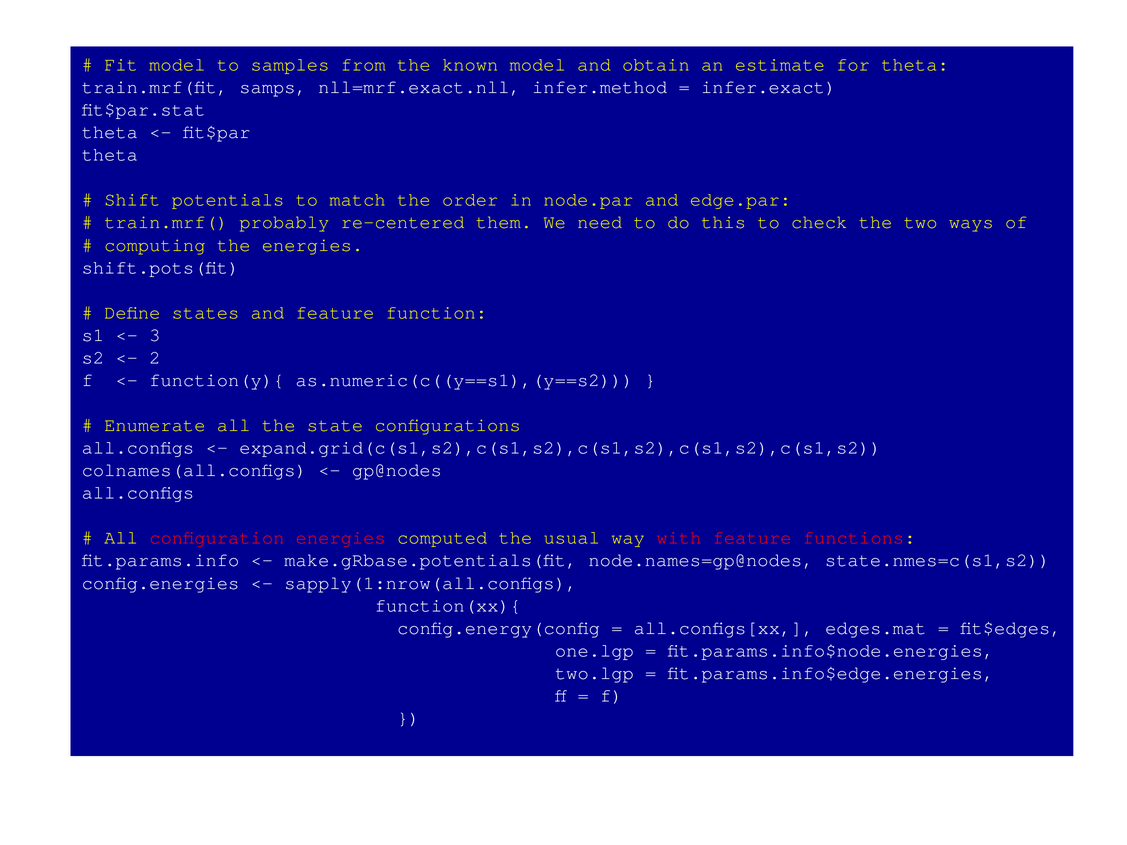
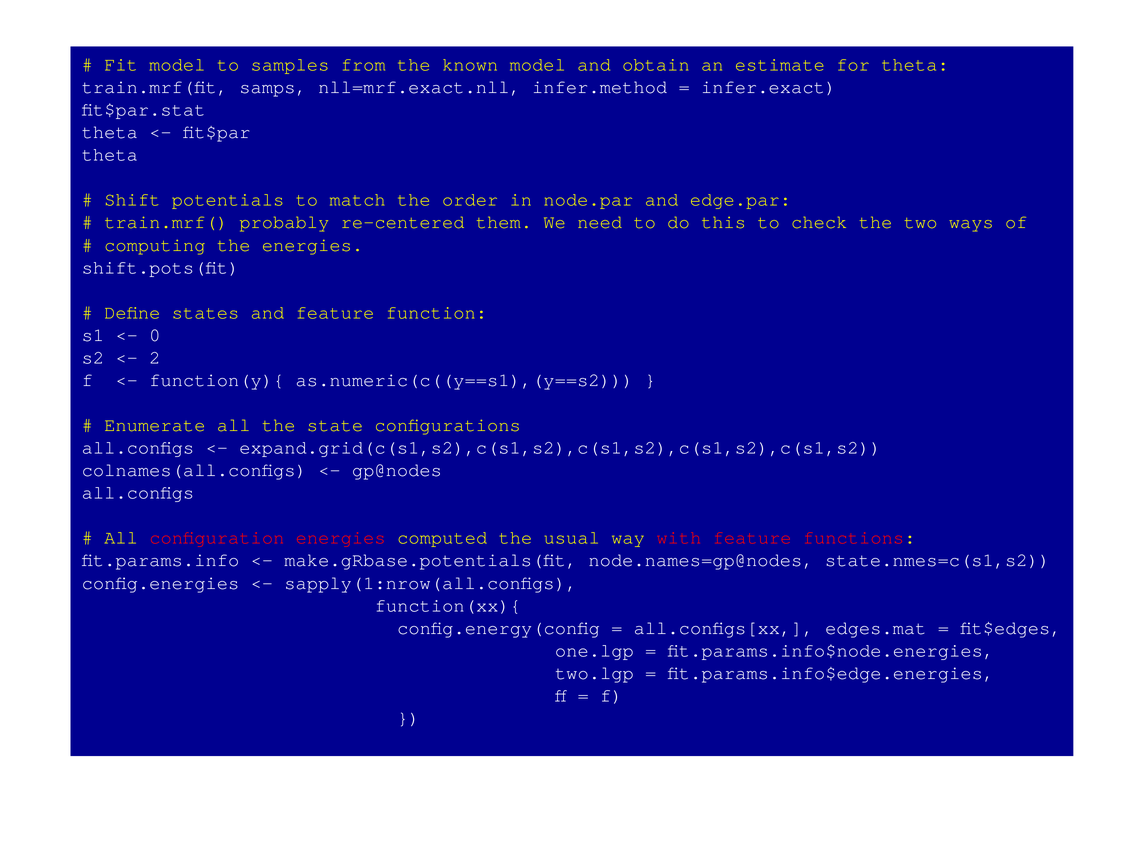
3: 3 -> 0 (155, 335)
